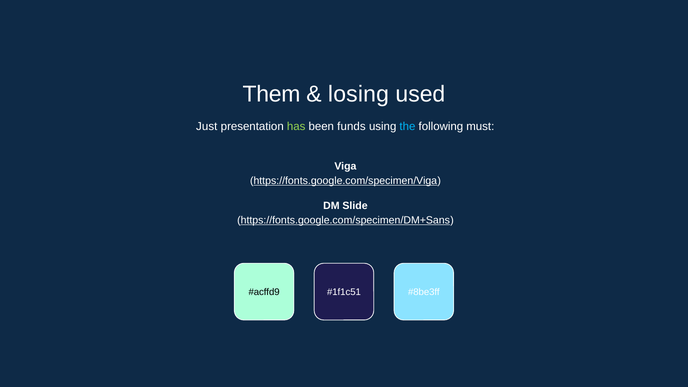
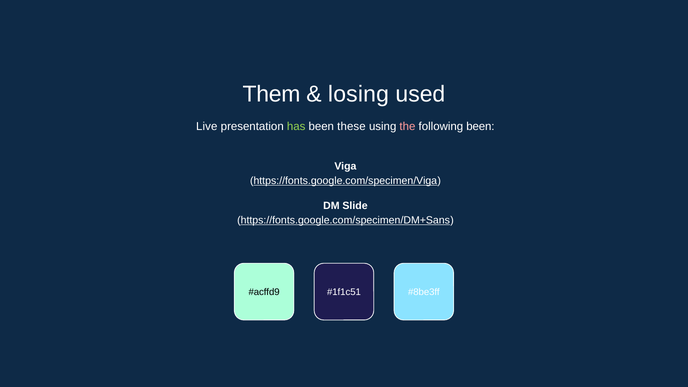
Just: Just -> Live (207, 126)
funds: funds -> these (351, 126)
the colour: light blue -> pink (407, 126)
following must: must -> been (480, 126)
